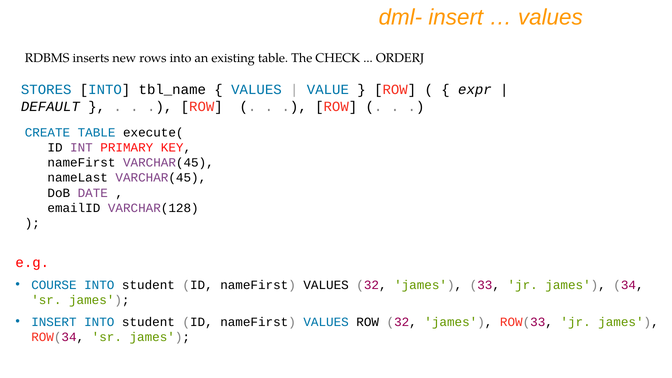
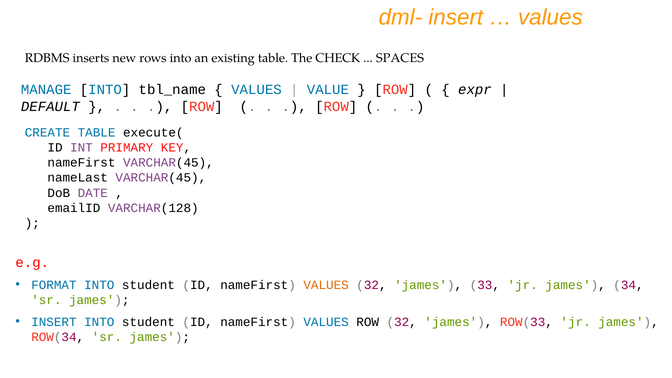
ORDERJ: ORDERJ -> SPACES (400, 58)
STORES: STORES -> MANAGE (46, 90)
COURSE: COURSE -> FORMAT (54, 285)
VALUES colour: black -> orange (326, 285)
